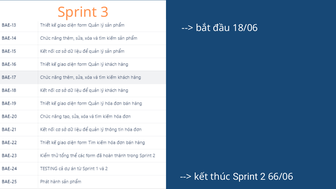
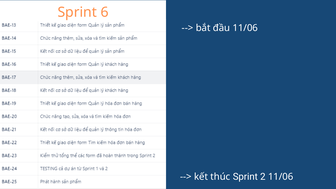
3: 3 -> 6 (105, 12)
đầu 18/06: 18/06 -> 11/06 (245, 28)
2 66/06: 66/06 -> 11/06 (281, 177)
